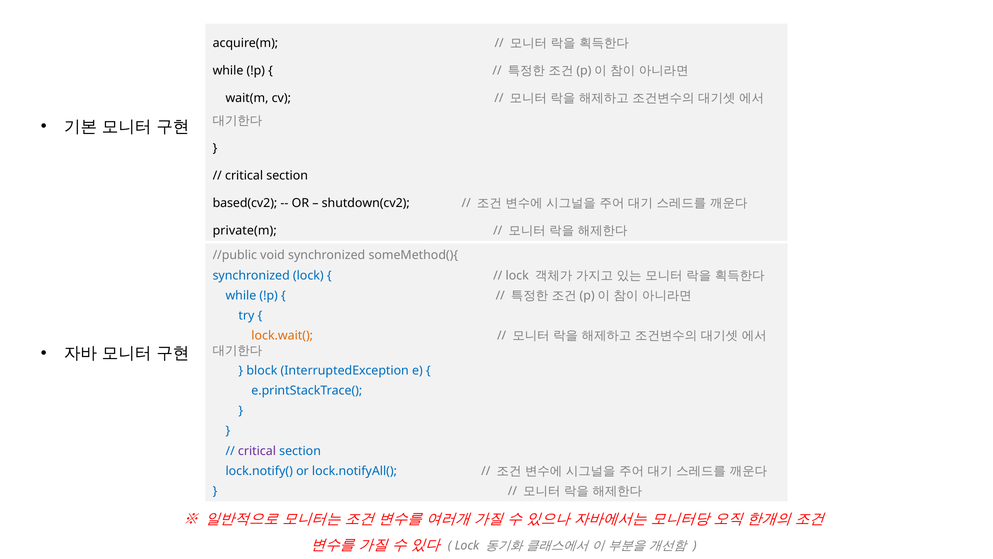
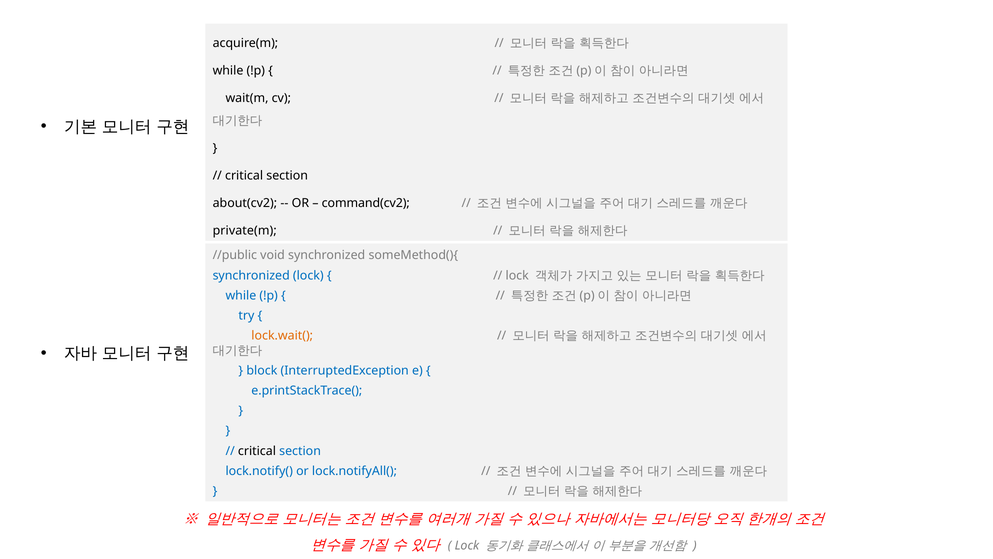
based(cv2: based(cv2 -> about(cv2 (245, 203)
shutdown(cv2: shutdown(cv2 -> command(cv2 (366, 203)
critical colour: purple -> black (257, 451)
